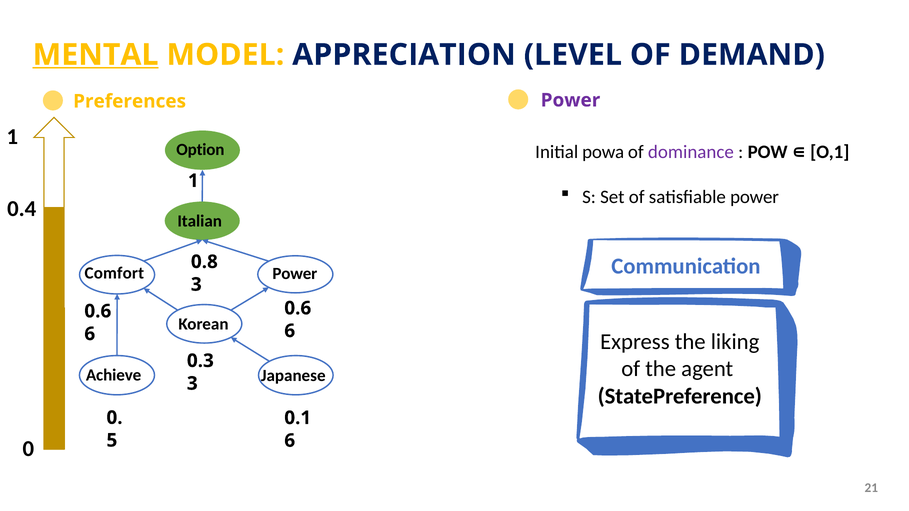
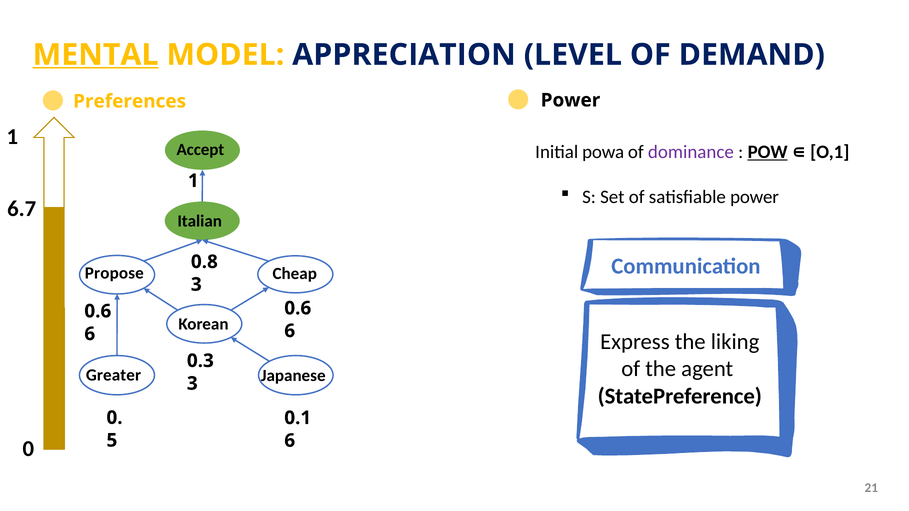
Power colour: purple -> black (570, 100)
Option: Option -> Accept (200, 150)
POW underline: none -> present (768, 152)
0.4: 0.4 -> 6.7 (22, 209)
Comfort: Comfort -> Propose (114, 273)
Power: Power -> Cheap (295, 274)
Achieve: Achieve -> Greater (113, 375)
